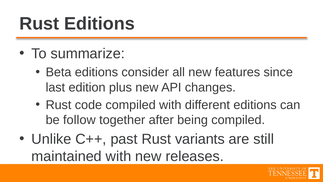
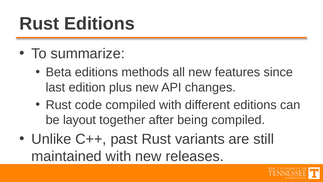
consider: consider -> methods (145, 72)
follow: follow -> layout (79, 120)
